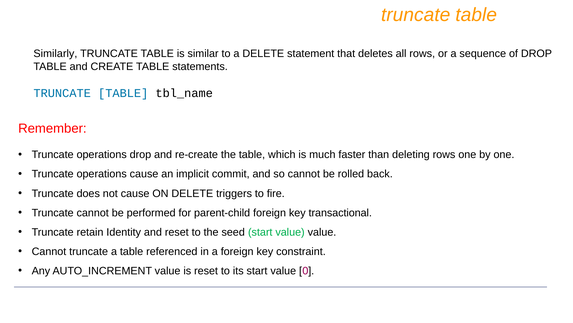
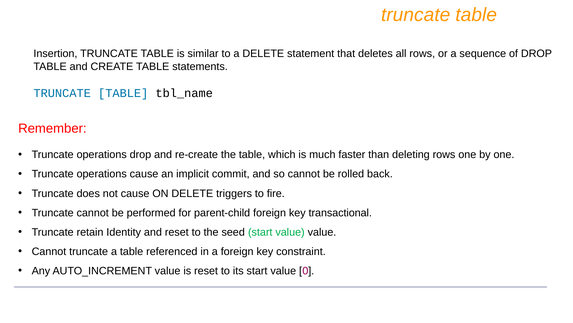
Similarly: Similarly -> Insertion (55, 54)
